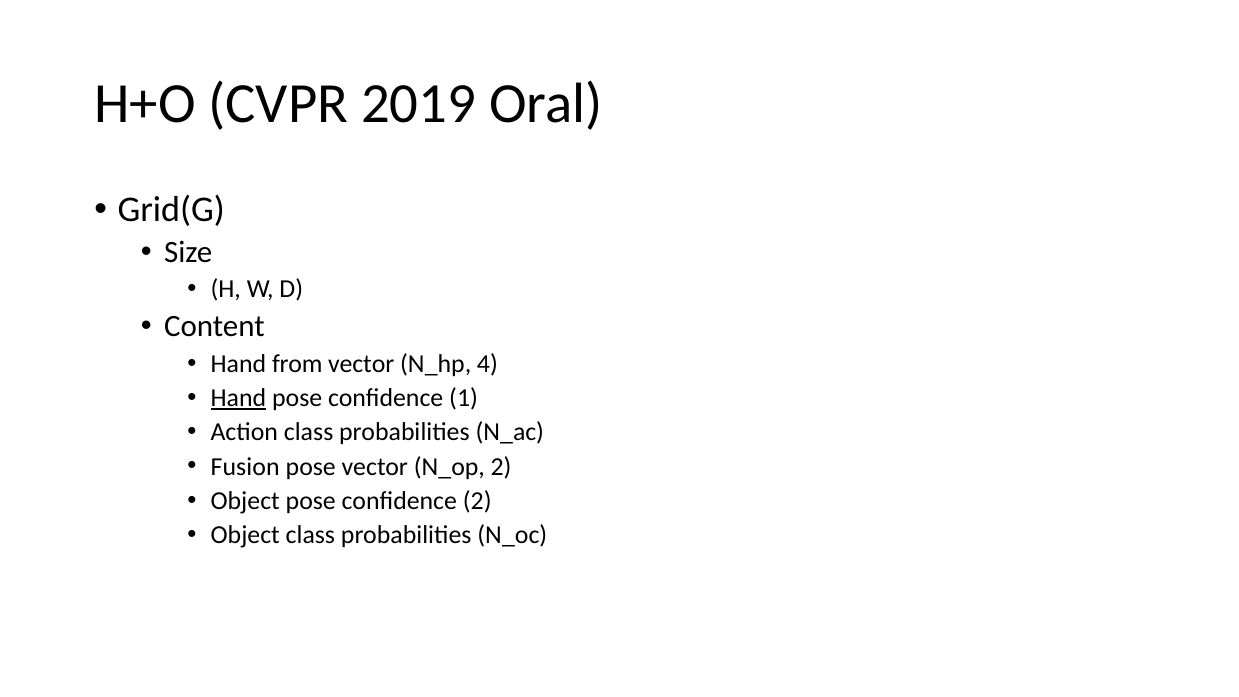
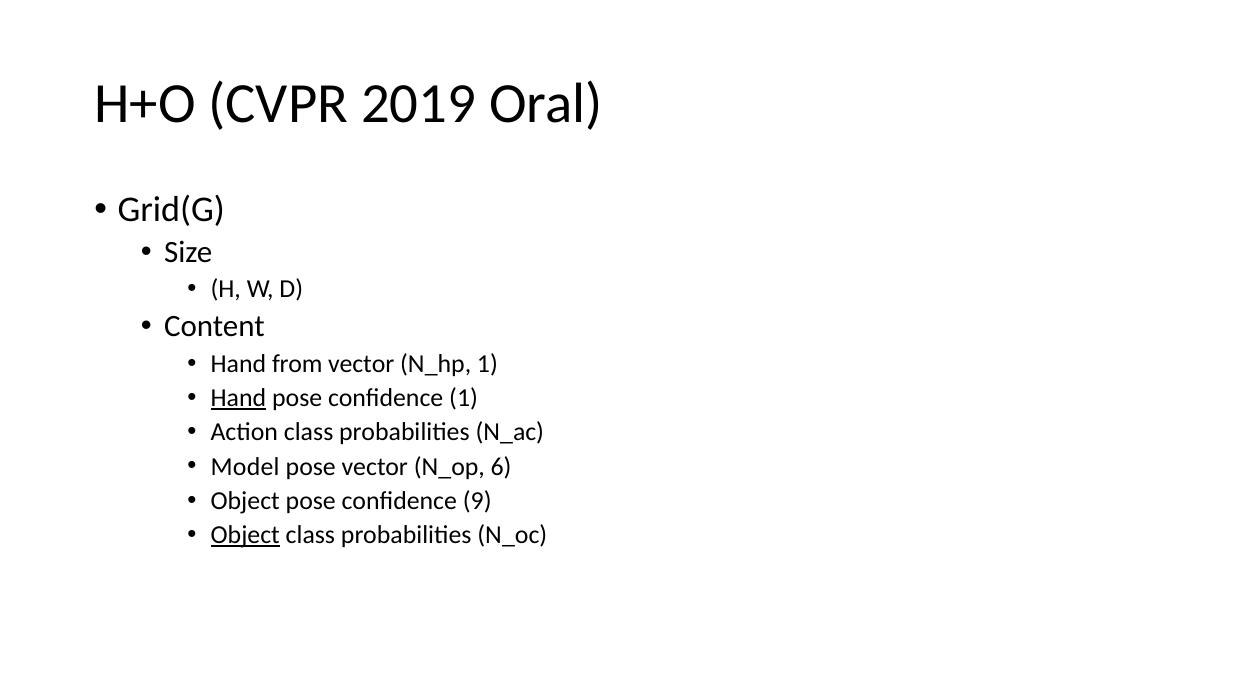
N_hp 4: 4 -> 1 (487, 364)
Fusion: Fusion -> Model (245, 466)
N_op 2: 2 -> 6 (501, 466)
confidence 2: 2 -> 9 (477, 501)
Object underline: none -> present (245, 535)
